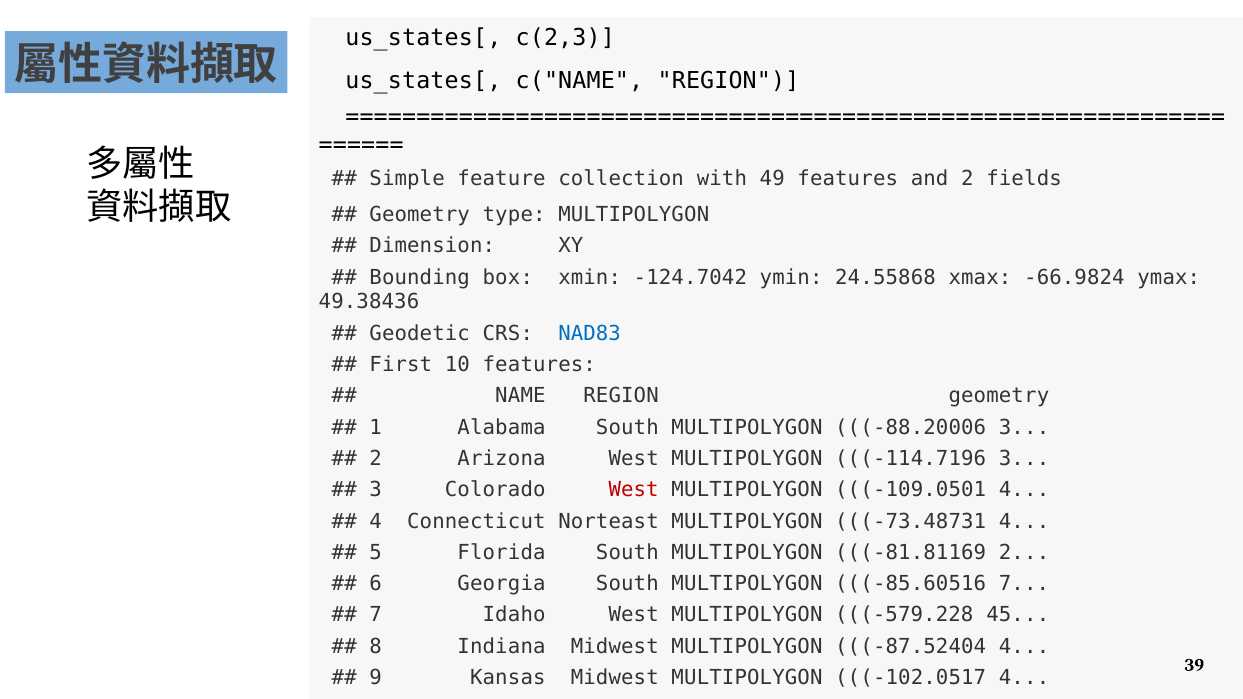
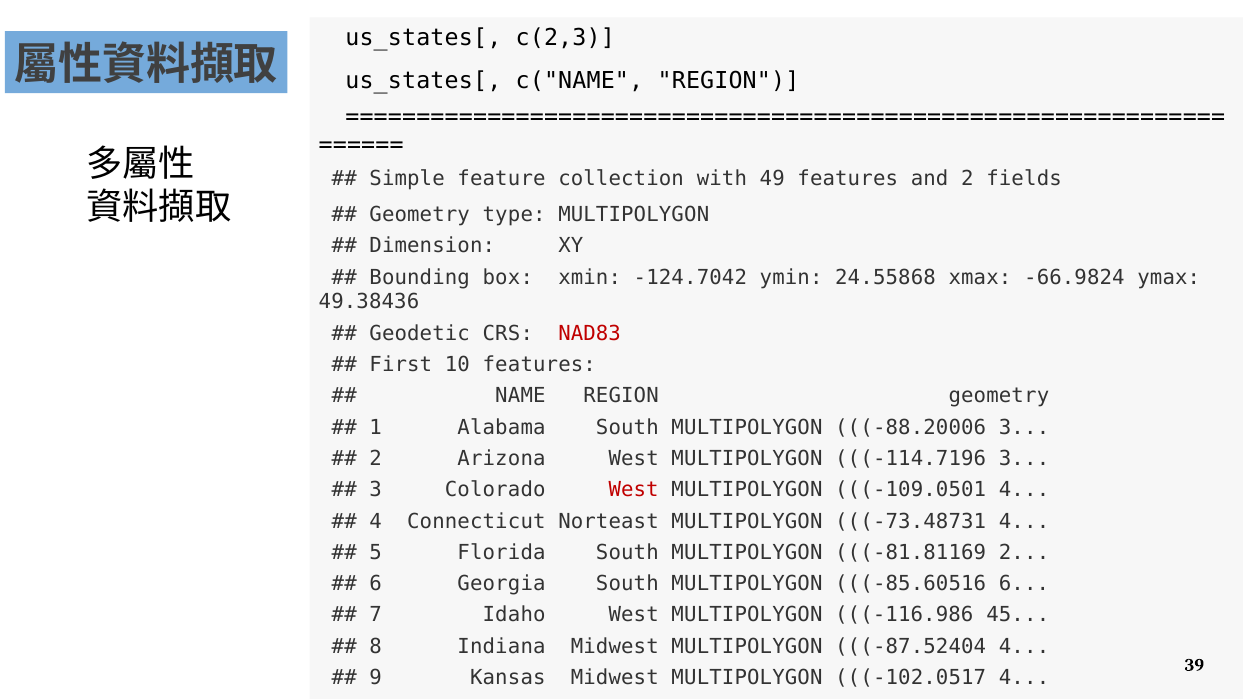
NAD83 colour: blue -> red (590, 334)
-85.60516 7: 7 -> 6 (1024, 584)
-579.228: -579.228 -> -116.986 (904, 615)
